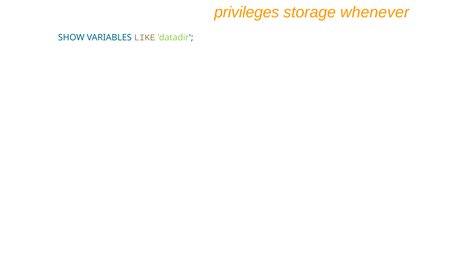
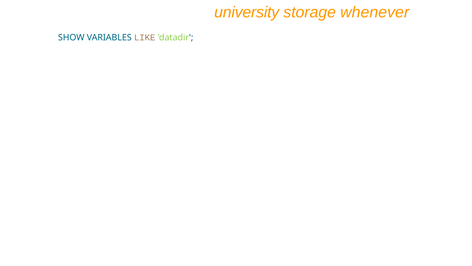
privileges: privileges -> university (247, 12)
